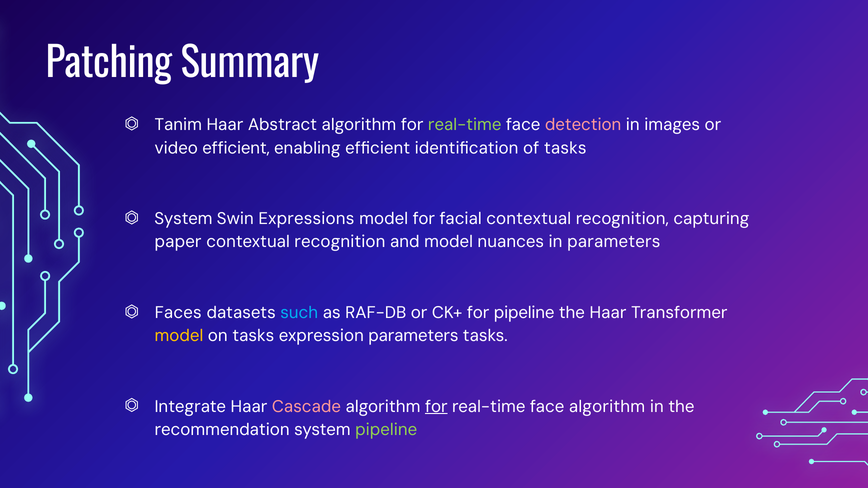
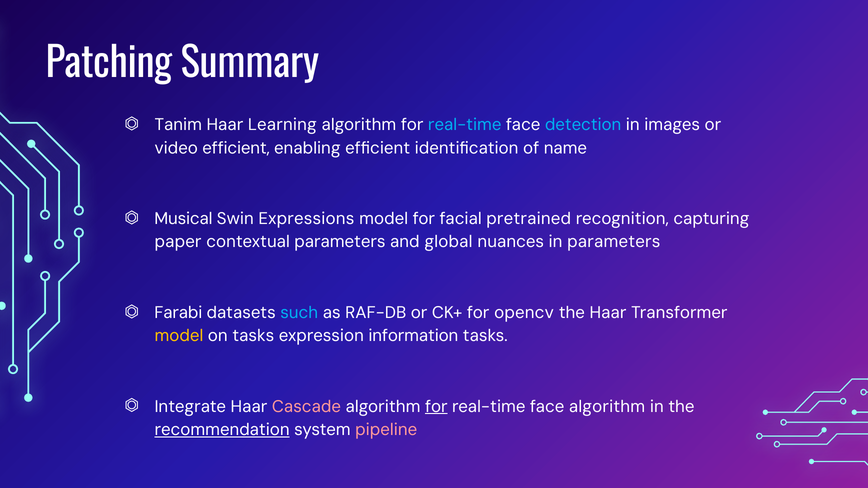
Abstract: Abstract -> Learning (282, 125)
real-time colour: light green -> light blue (465, 125)
detection colour: pink -> light blue (583, 125)
of tasks: tasks -> name (565, 148)
System: System -> Musical (183, 219)
facial contextual: contextual -> pretrained (529, 219)
recognition: recognition -> parameters (340, 242)
and model: model -> global (449, 242)
Faces: Faces -> Farabi (178, 313)
for pipeline: pipeline -> opencv (524, 313)
expression parameters: parameters -> information (413, 336)
recommendation underline: none -> present (222, 430)
pipeline colour: light green -> pink (386, 430)
